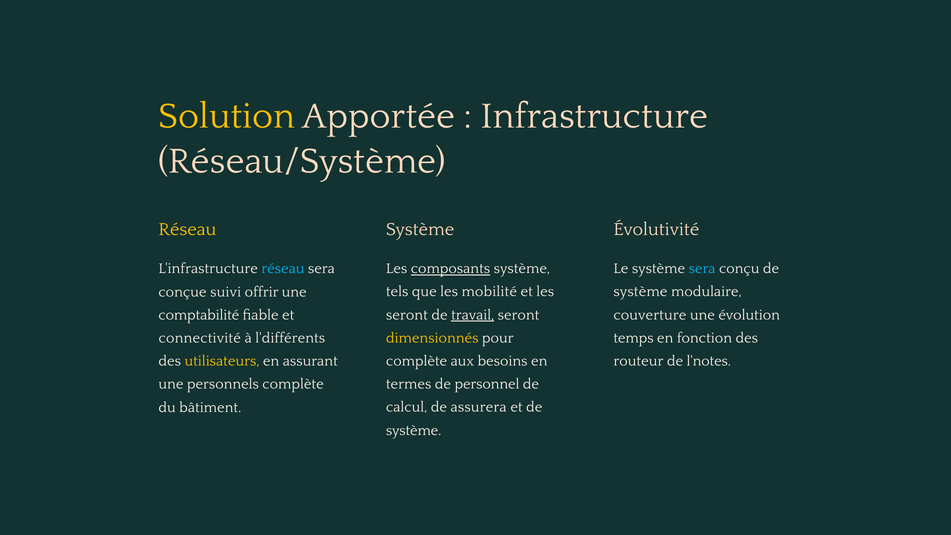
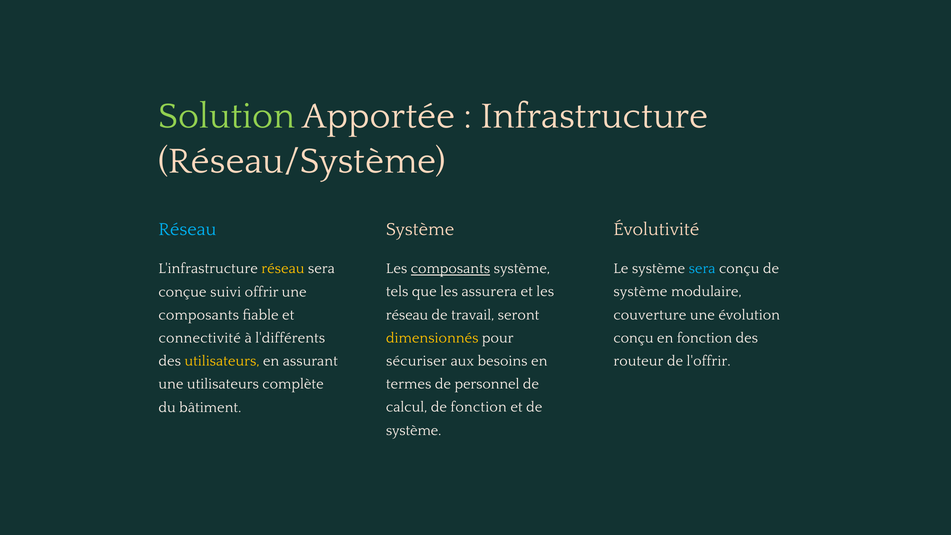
Solution colour: yellow -> light green (227, 116)
Réseau colour: yellow -> light blue (187, 229)
réseau colour: light blue -> yellow (283, 269)
mobilité: mobilité -> assurera (489, 292)
comptabilité: comptabilité -> composants (199, 315)
seront: seront -> réseau (407, 315)
travail underline: present -> none (473, 315)
temps: temps -> conçu (633, 338)
complète: complète -> sécuriser (416, 361)
l'notes: l'notes -> l'offrir (709, 361)
une personnels: personnels -> utilisateurs (223, 384)
de assurera: assurera -> fonction (479, 407)
